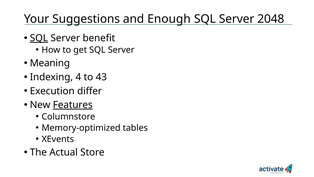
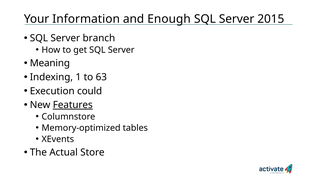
Suggestions: Suggestions -> Information (86, 19)
2048: 2048 -> 2015 (271, 19)
SQL underline: present -> none (39, 38)
benefit: benefit -> branch (99, 38)
4: 4 -> 1 (78, 77)
43: 43 -> 63 (101, 77)
differ: differ -> could (90, 91)
